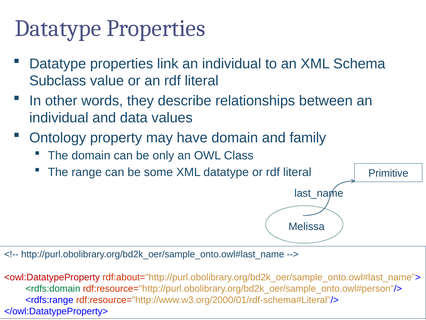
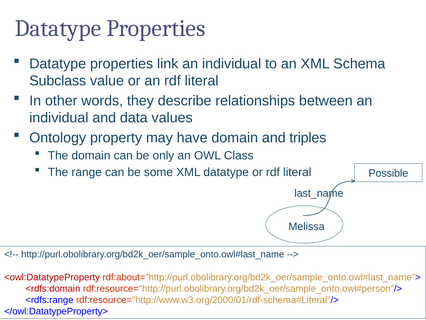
family: family -> triples (308, 137)
Primitive: Primitive -> Possible (388, 173)
<rdfs:domain colour: green -> red (53, 288)
